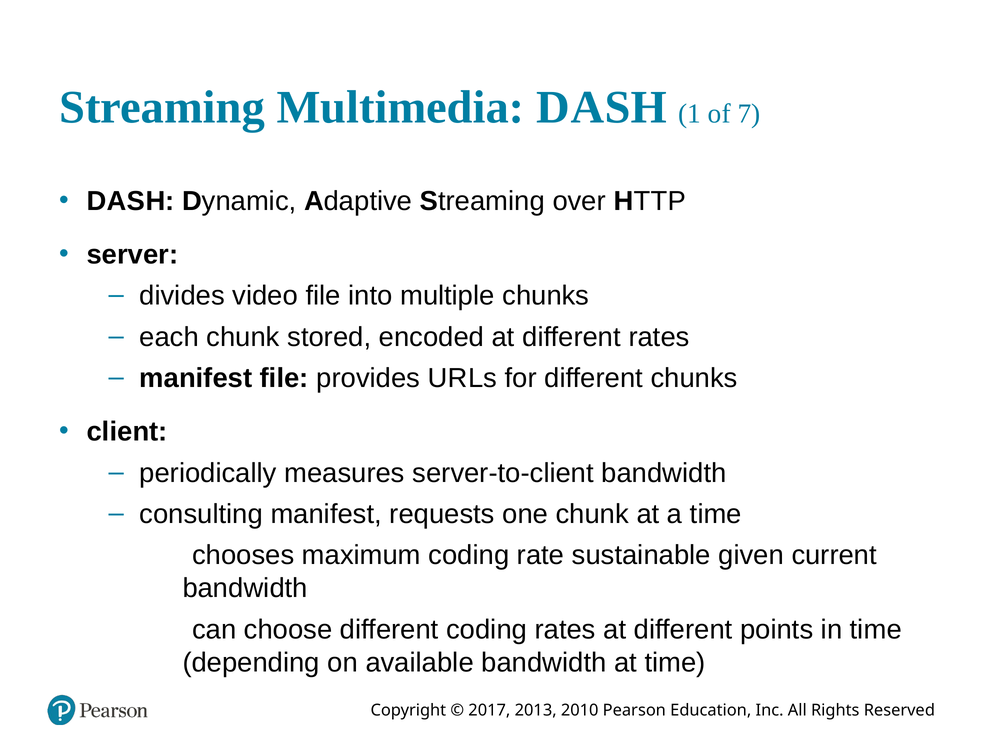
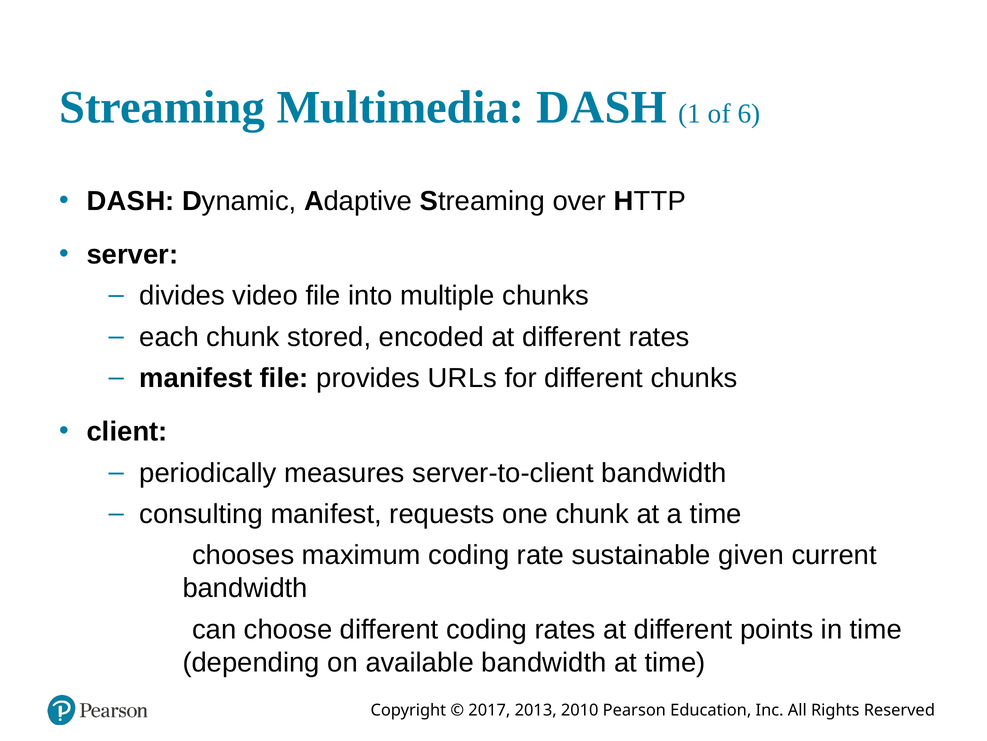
7: 7 -> 6 (749, 113)
